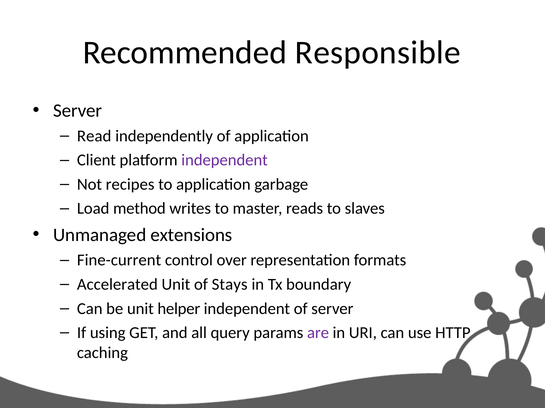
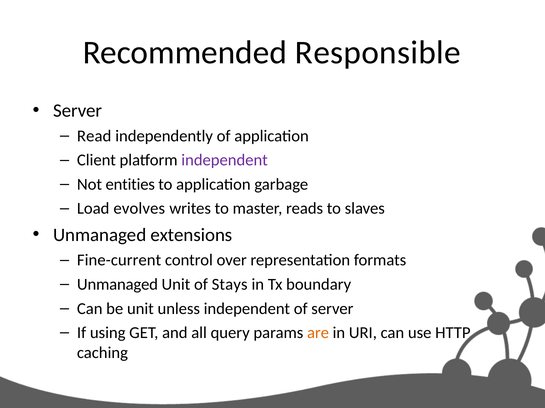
recipes: recipes -> entities (130, 185)
method: method -> evolves (139, 209)
Accelerated: Accelerated -> Unmanaged (117, 285)
helper: helper -> unless (179, 309)
are colour: purple -> orange (318, 333)
